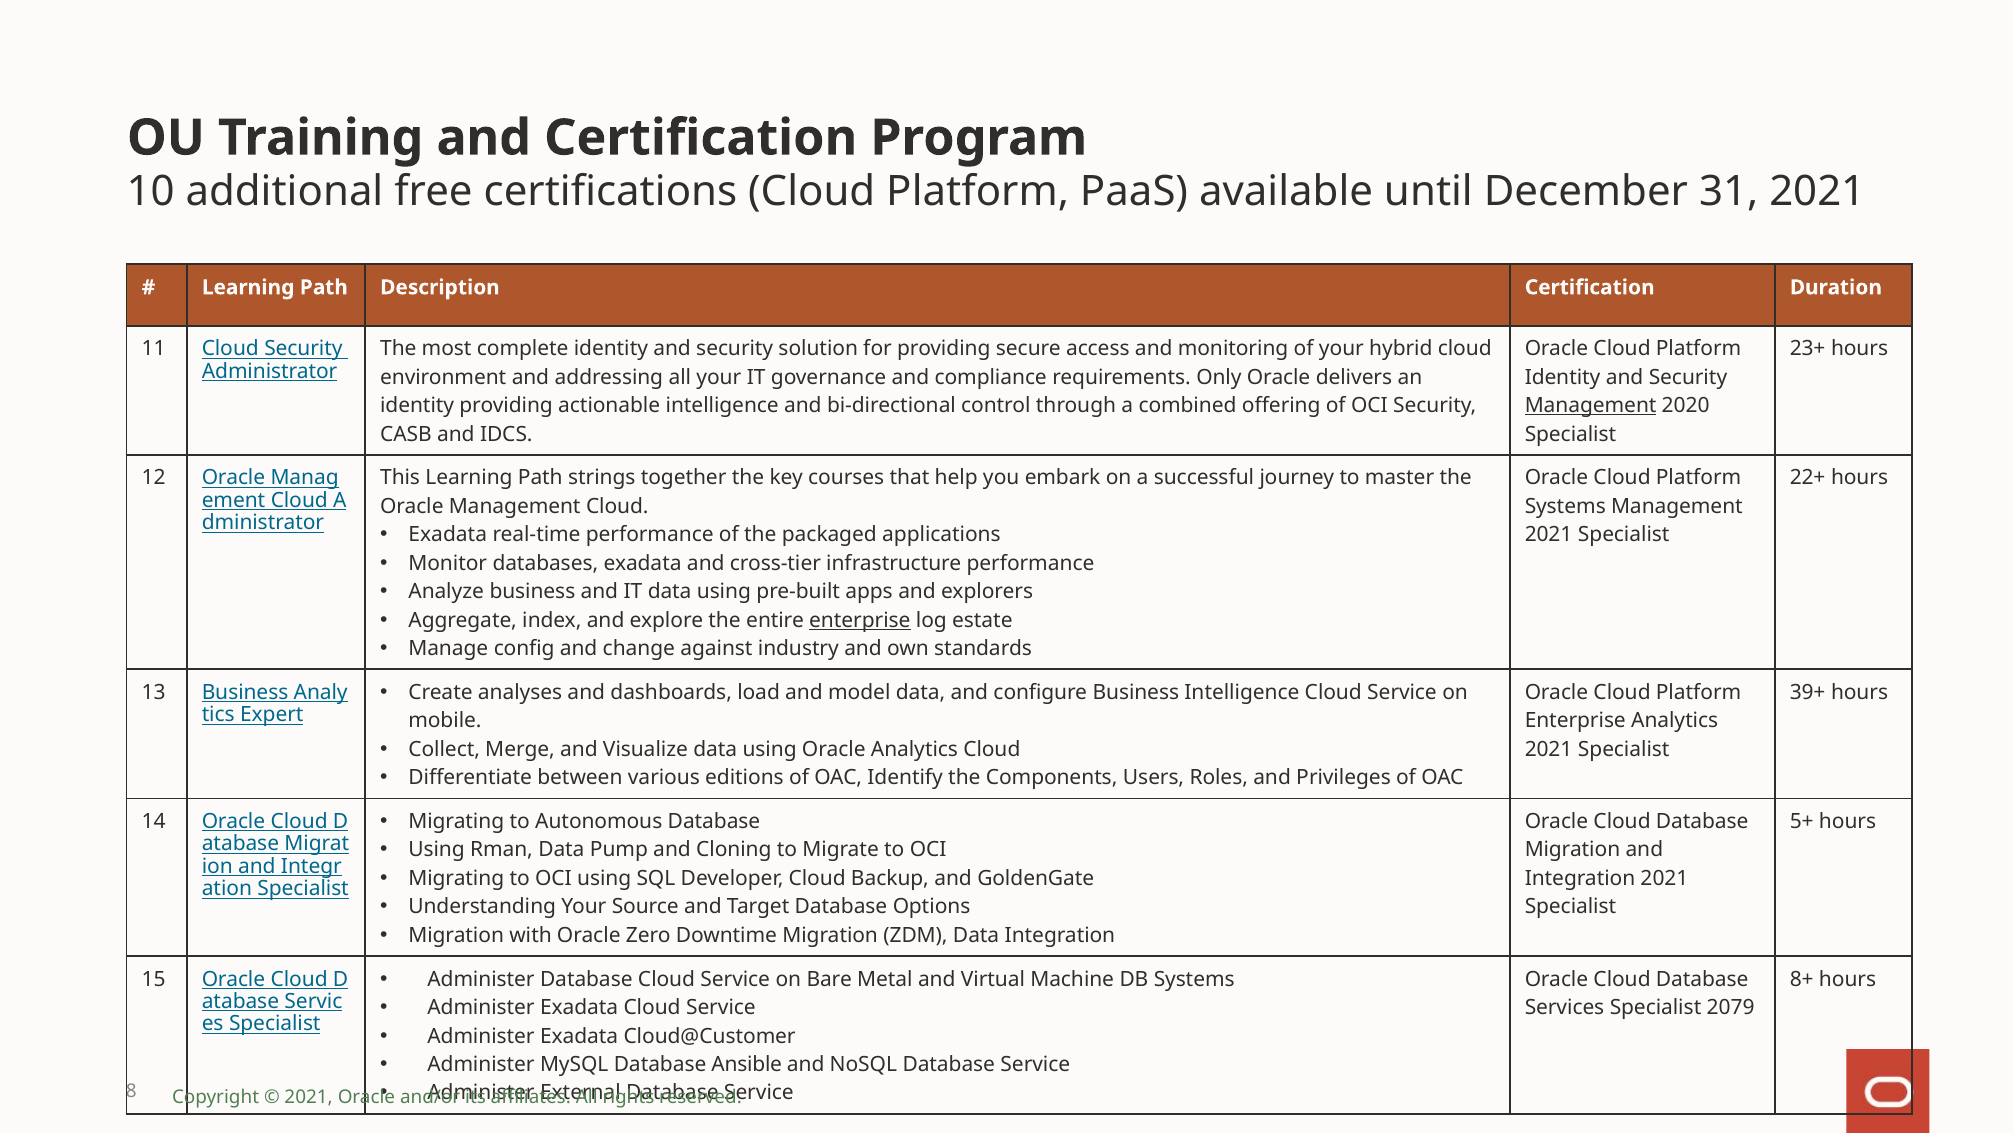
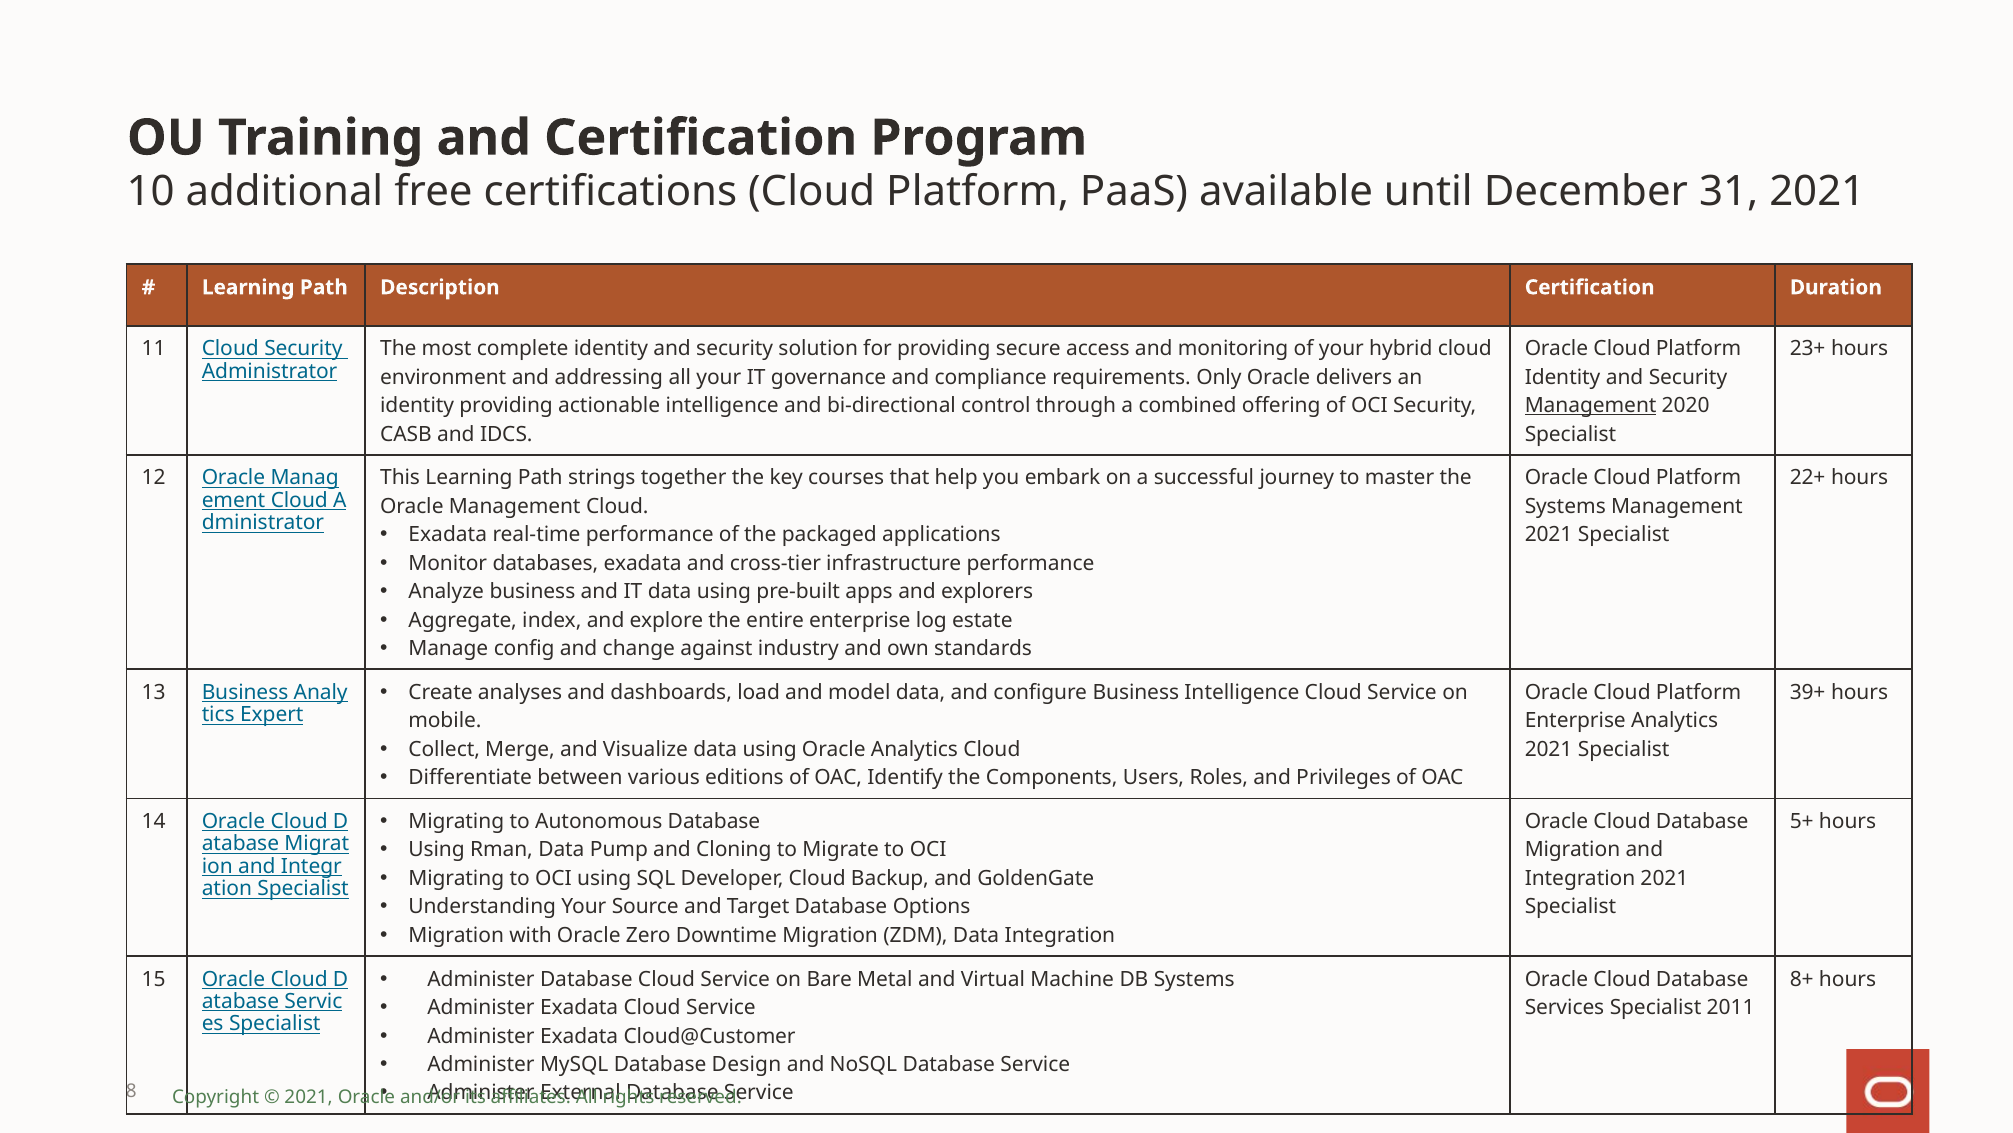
enterprise underline: present -> none (860, 620)
2079: 2079 -> 2011 (1731, 1007)
Ansible: Ansible -> Design (746, 1064)
